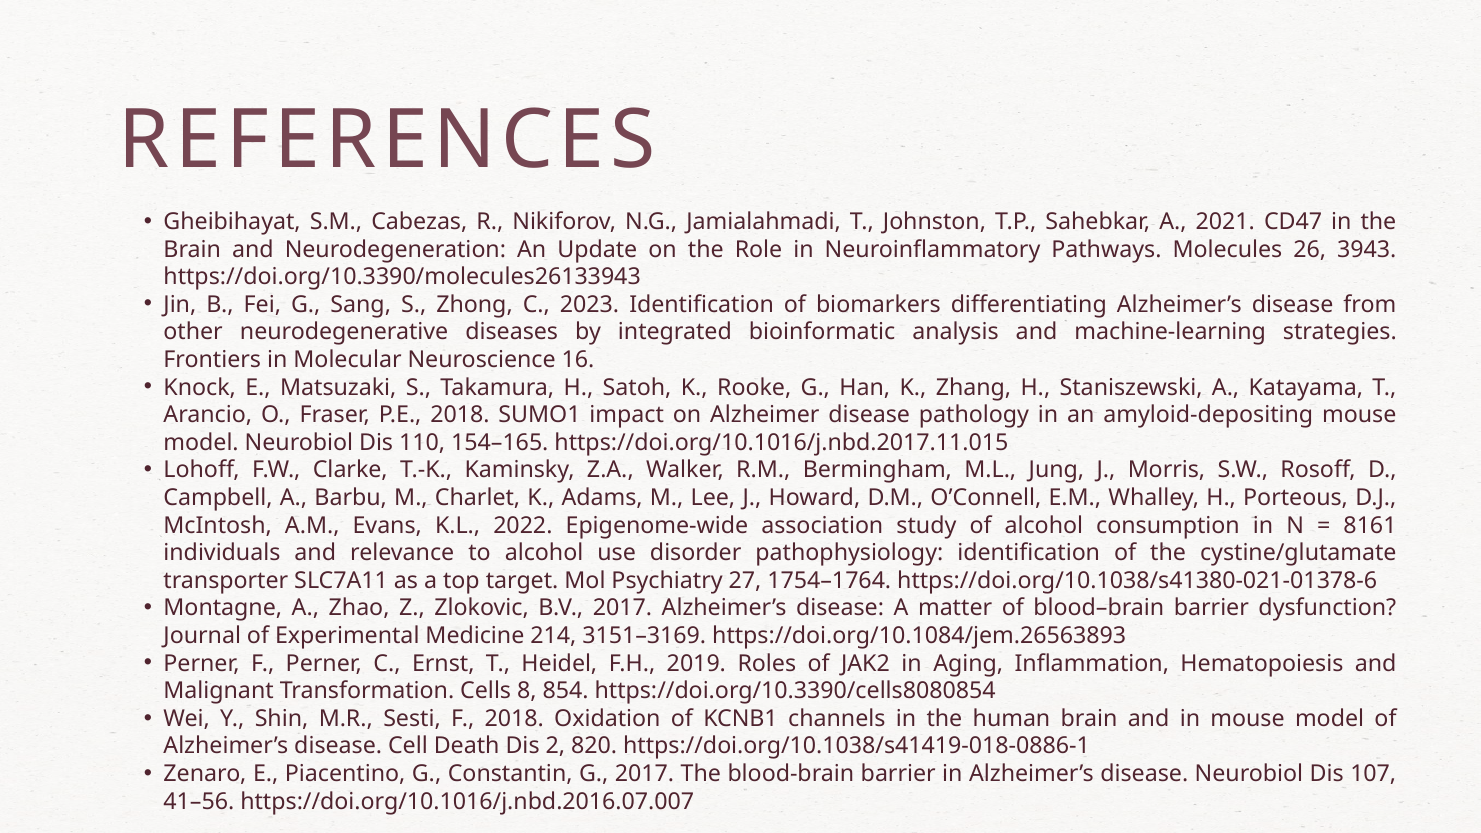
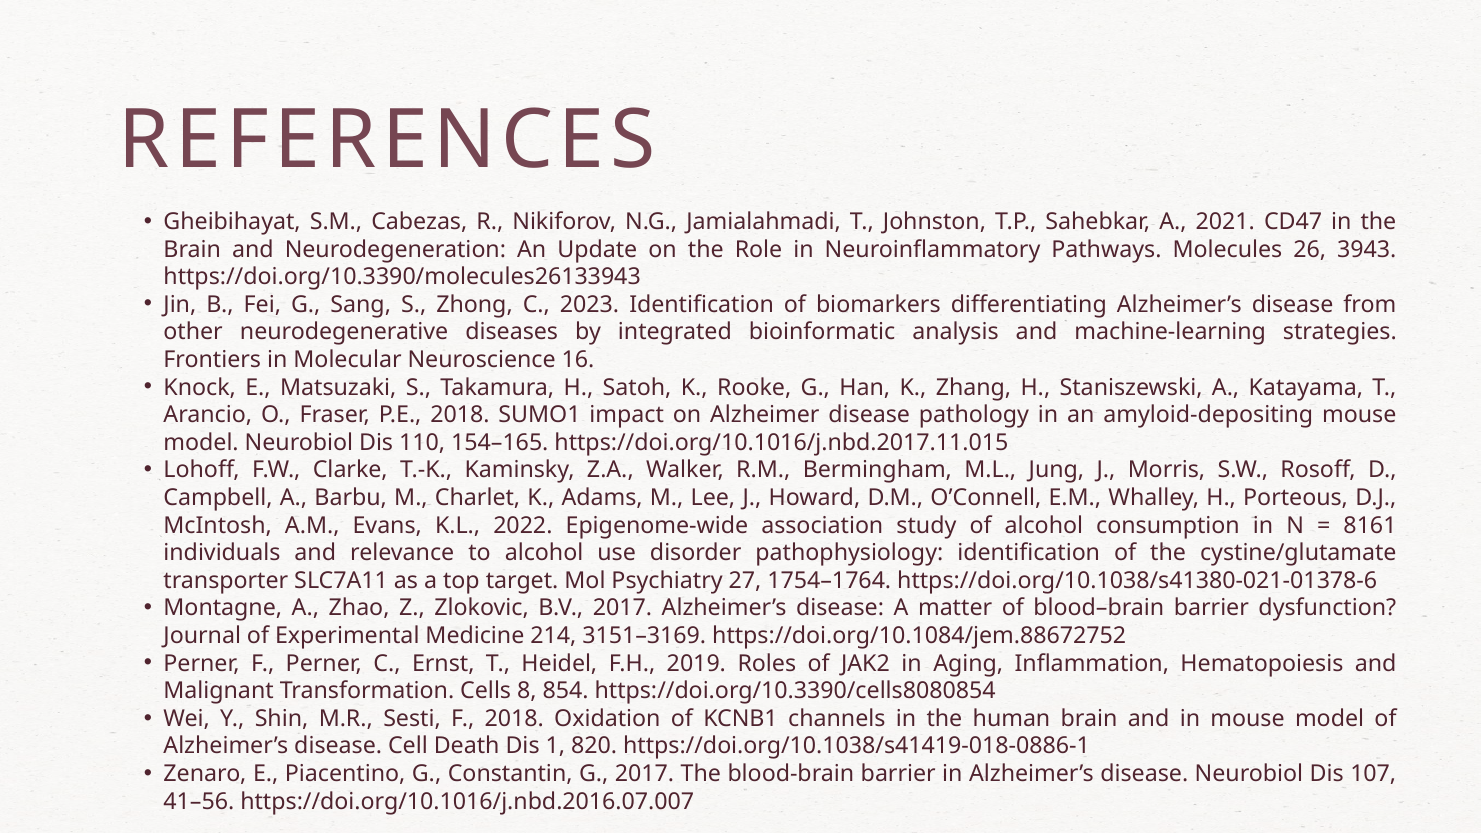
https://doi.org/10.1084/jem.26563893: https://doi.org/10.1084/jem.26563893 -> https://doi.org/10.1084/jem.88672752 (919, 636)
2: 2 -> 1 (555, 746)
